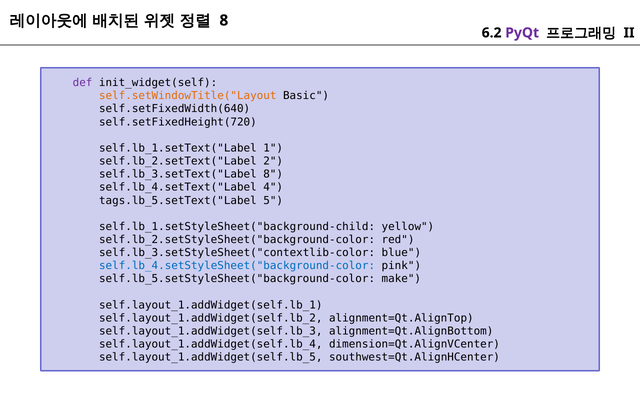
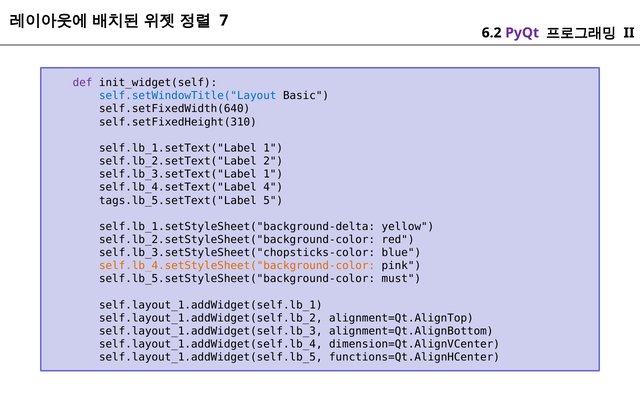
8: 8 -> 7 (224, 20)
self.setWindowTitle("Layout colour: orange -> blue (188, 96)
self.setFixedHeight(720: self.setFixedHeight(720 -> self.setFixedHeight(310 (178, 122)
self.lb_3.setText("Label 8: 8 -> 1 (273, 174)
self.lb_1.setStyleSheet("background-child: self.lb_1.setStyleSheet("background-child -> self.lb_1.setStyleSheet("background-delta (237, 227)
self.lb_3.setStyleSheet("contextlib-color: self.lb_3.setStyleSheet("contextlib-color -> self.lb_3.setStyleSheet("chopsticks-color (237, 253)
self.lb_4.setStyleSheet("background-color colour: blue -> orange (237, 266)
make: make -> must (401, 279)
southwest=Qt.AlignHCenter: southwest=Qt.AlignHCenter -> functions=Qt.AlignHCenter (414, 358)
